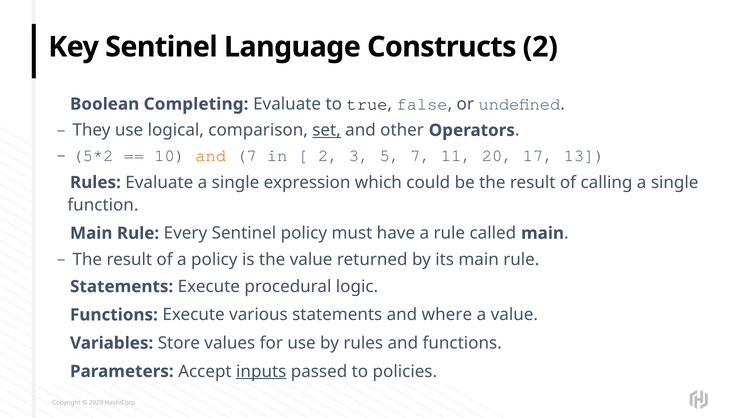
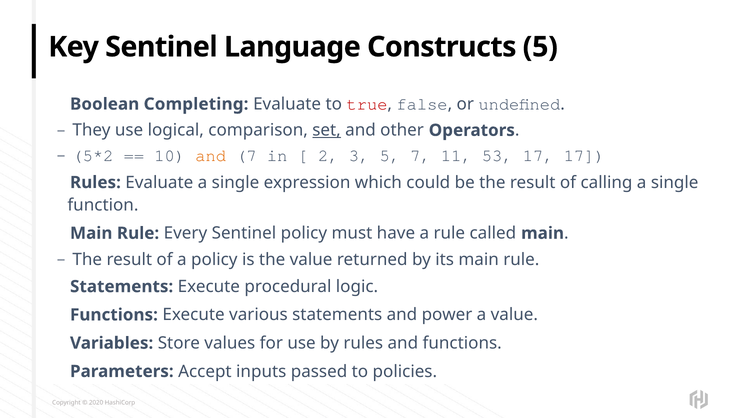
Constructs 2: 2 -> 5 (540, 47)
true colour: black -> red (367, 104)
20: 20 -> 53 (497, 156)
17 13: 13 -> 17 (584, 156)
where: where -> power (447, 315)
inputs underline: present -> none (261, 372)
